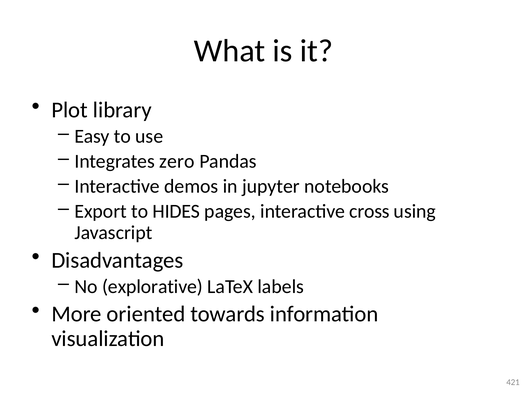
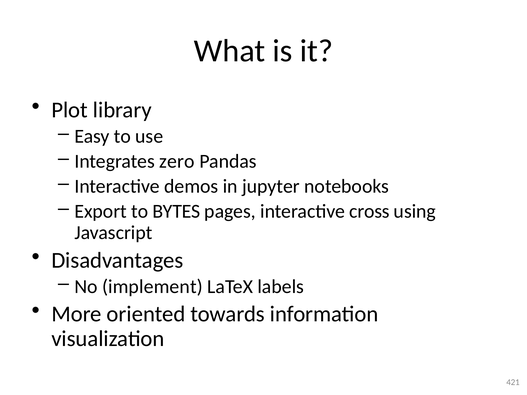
HIDES: HIDES -> BYTES (176, 212)
explorative: explorative -> implement (152, 287)
